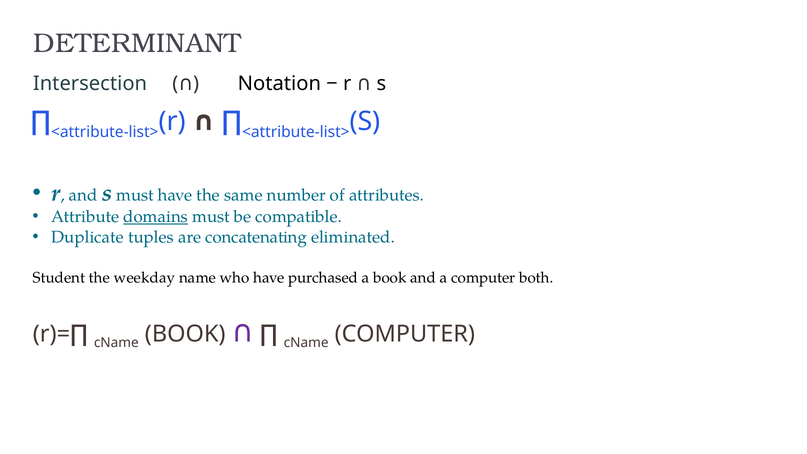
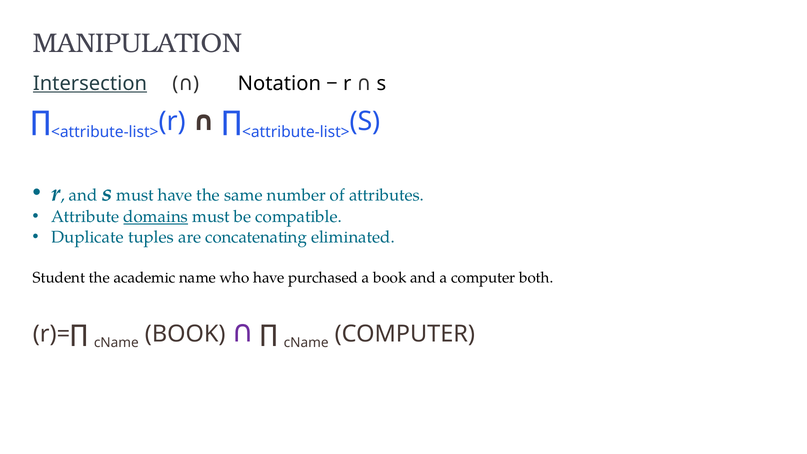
DETERMINANT: DETERMINANT -> MANIPULATION (137, 43)
Intersection underline: none -> present (90, 83)
weekday: weekday -> academic (145, 278)
